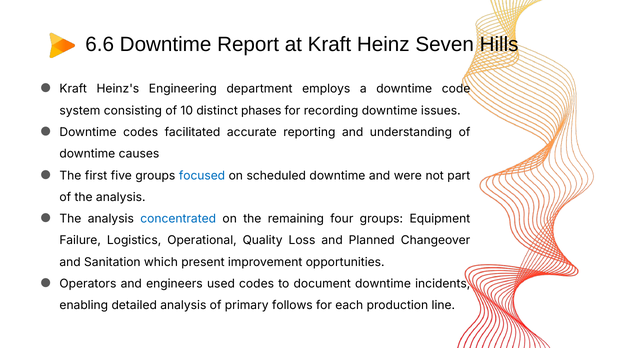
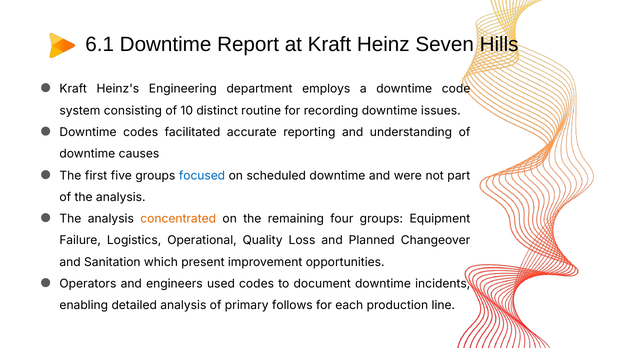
6.6: 6.6 -> 6.1 (100, 44)
phases: phases -> routine (261, 111)
concentrated colour: blue -> orange (178, 219)
